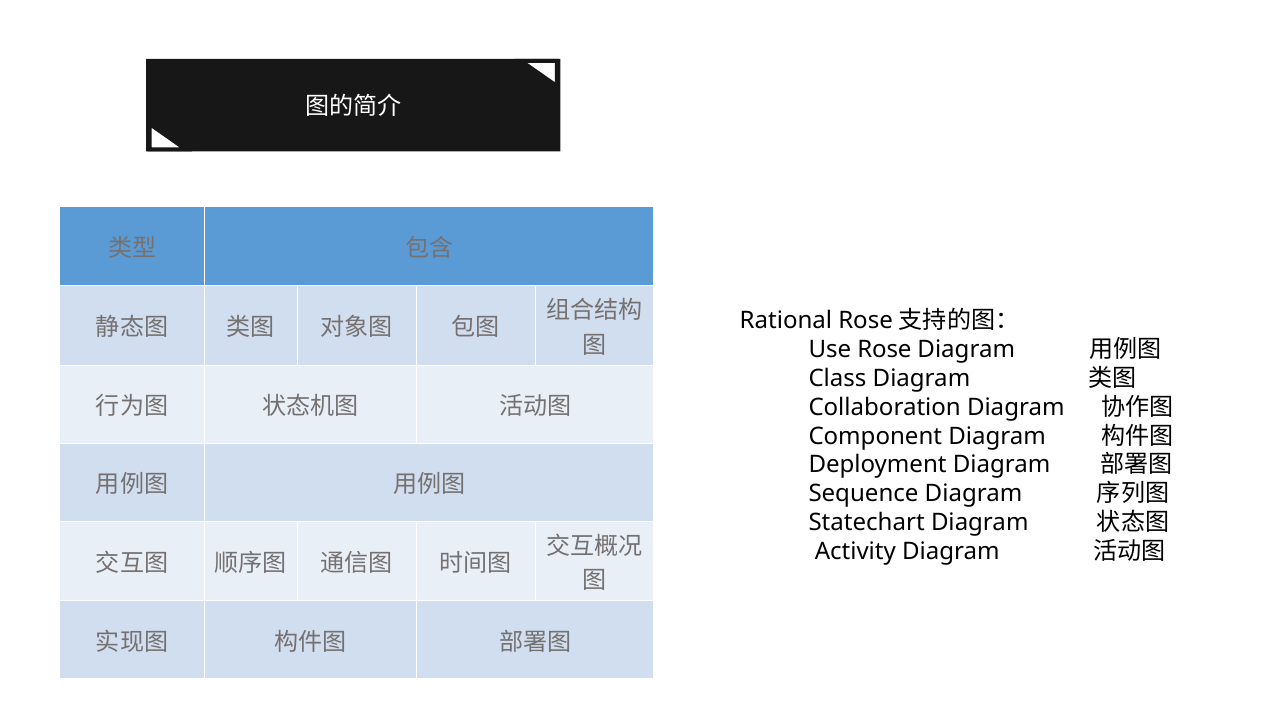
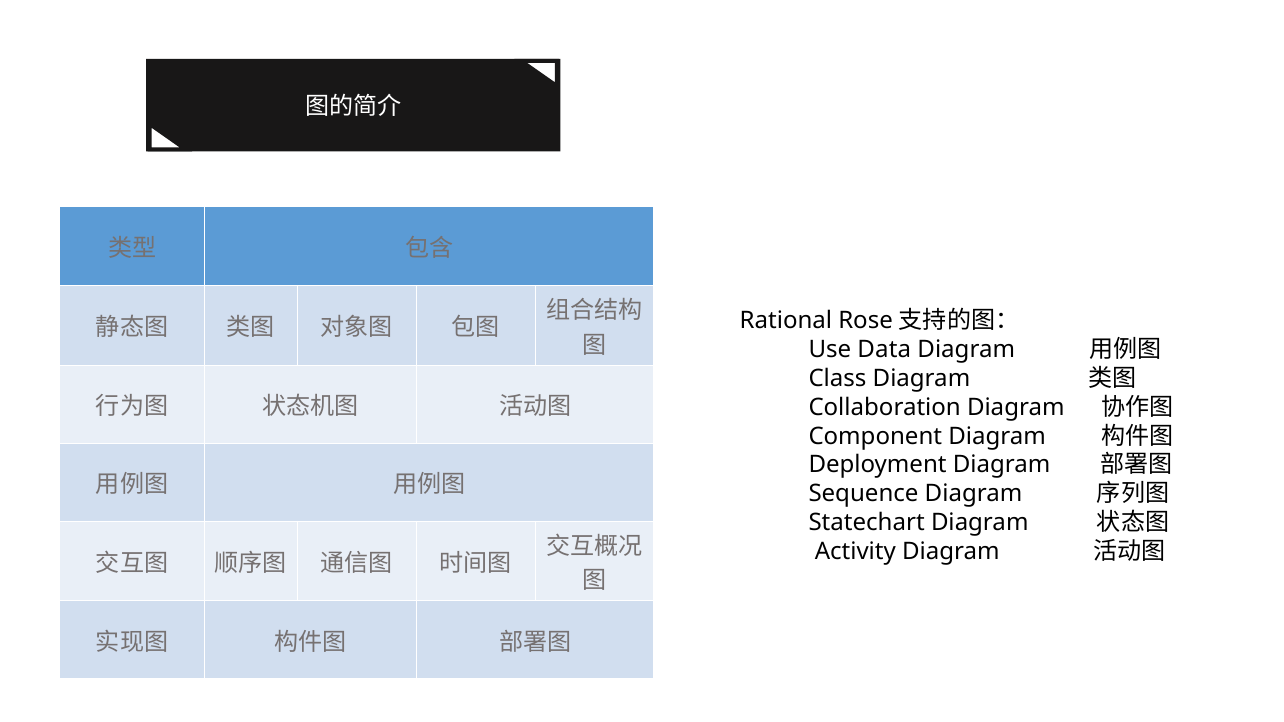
Rose: Rose -> Data (884, 350)
